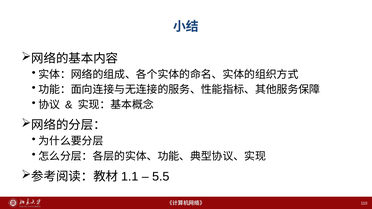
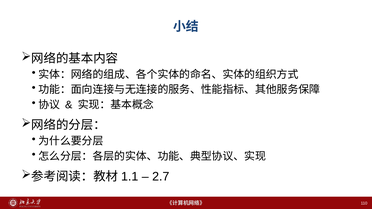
5.5: 5.5 -> 2.7 (161, 177)
